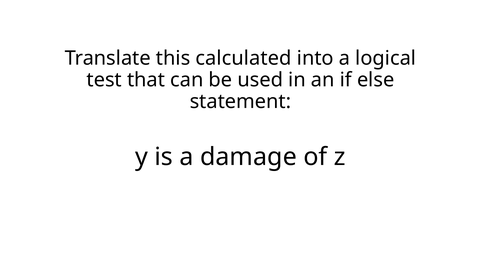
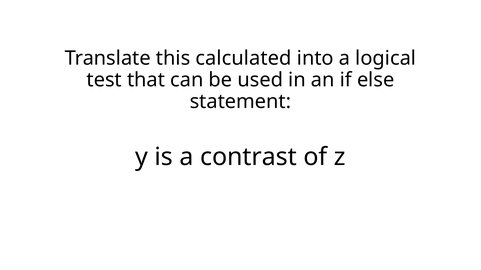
damage: damage -> contrast (249, 157)
